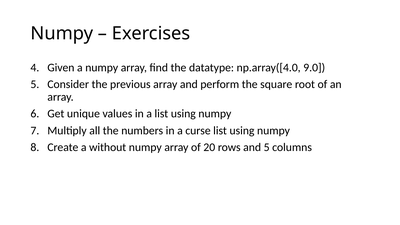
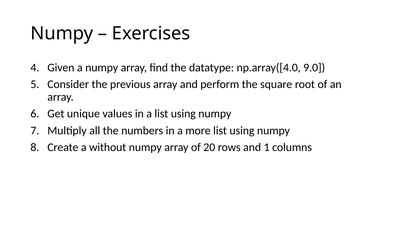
curse: curse -> more (198, 131)
and 5: 5 -> 1 (267, 147)
